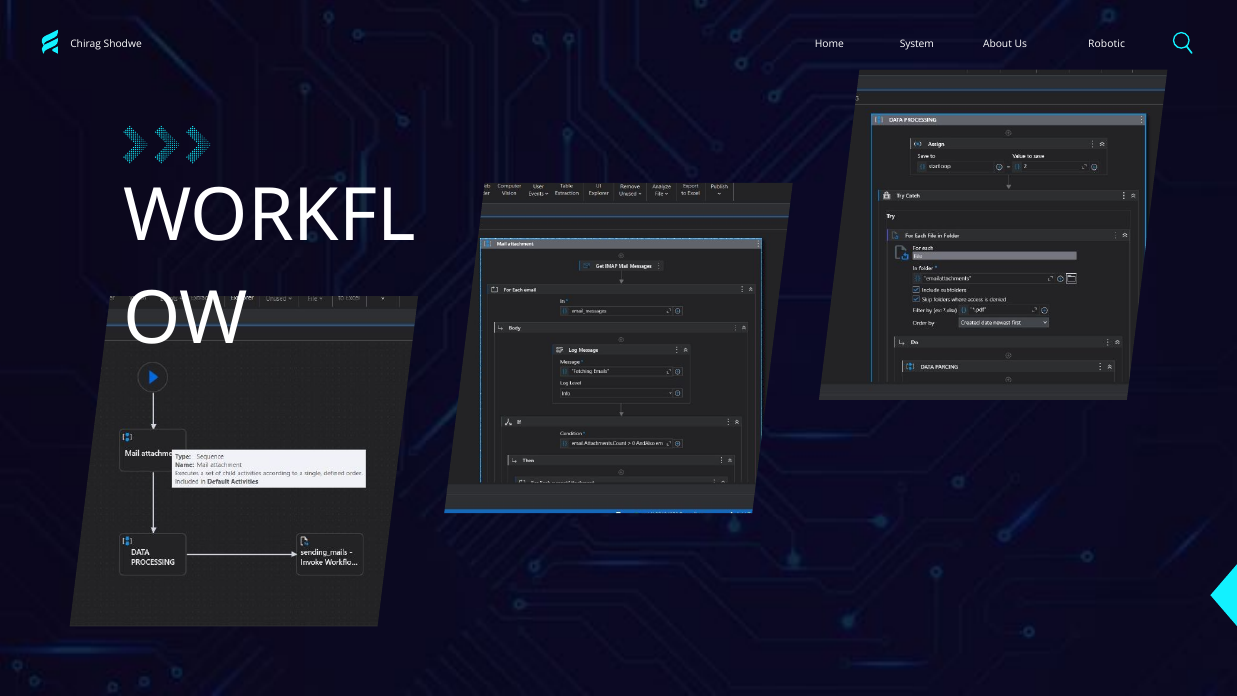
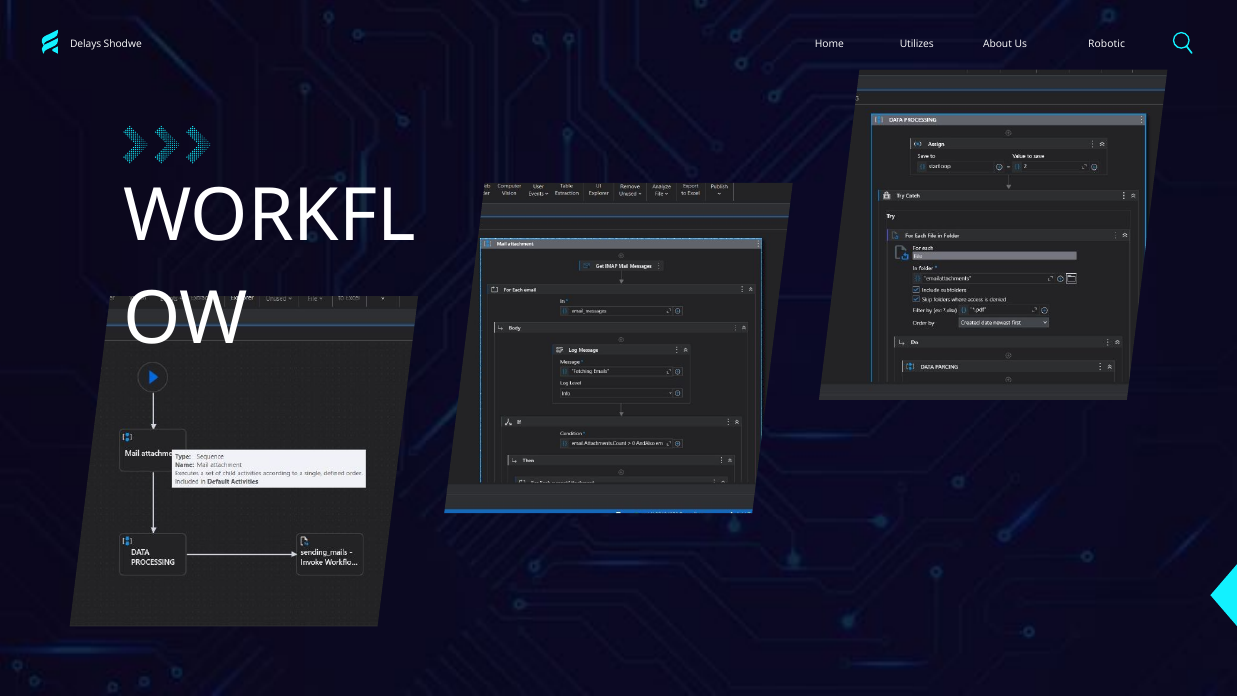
Chirag: Chirag -> Delays (86, 44)
System: System -> Utilizes (917, 44)
